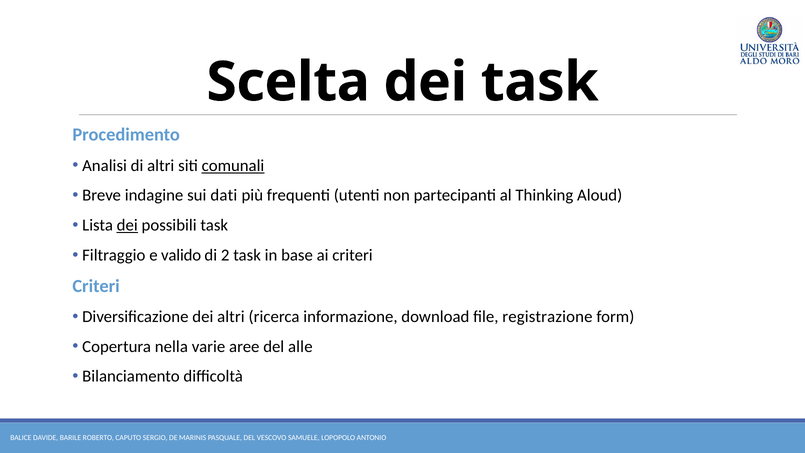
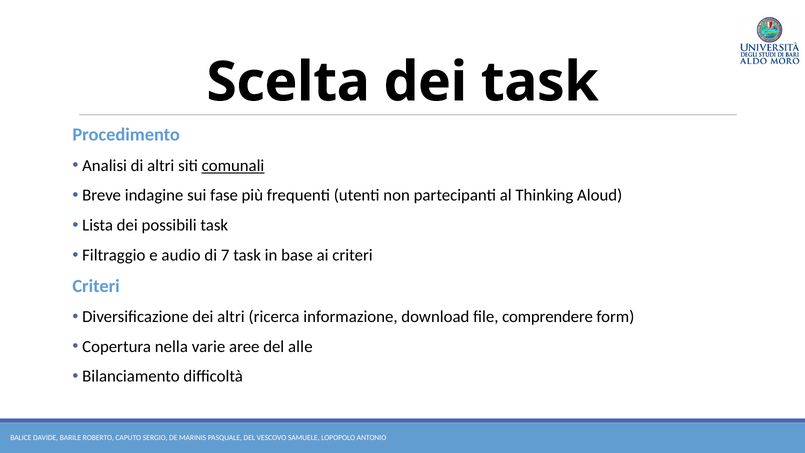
dati: dati -> fase (224, 195)
dei underline: present -> none (127, 225)
valido: valido -> audio (181, 255)
2: 2 -> 7 (225, 255)
registrazione: registrazione -> comprendere (548, 317)
